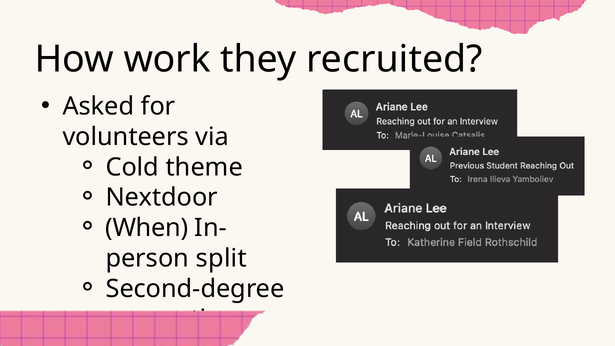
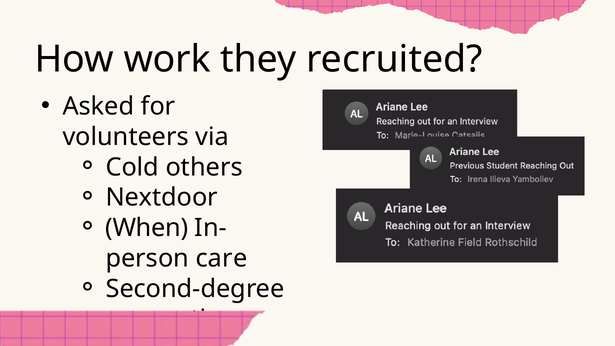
theme: theme -> others (204, 167)
split: split -> care (221, 258)
